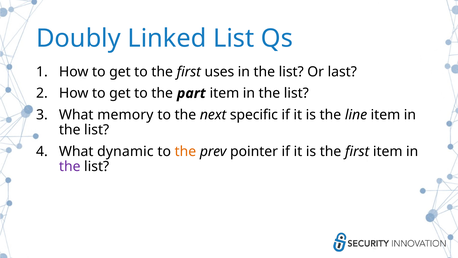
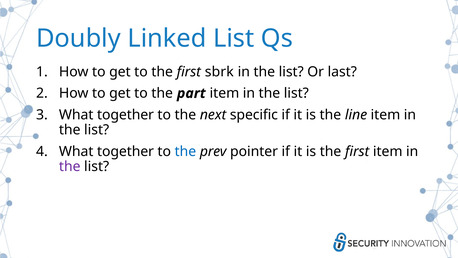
uses: uses -> sbrk (219, 72)
memory: memory -> together (125, 115)
dynamic: dynamic -> together (125, 151)
the colour: orange -> blue (185, 151)
